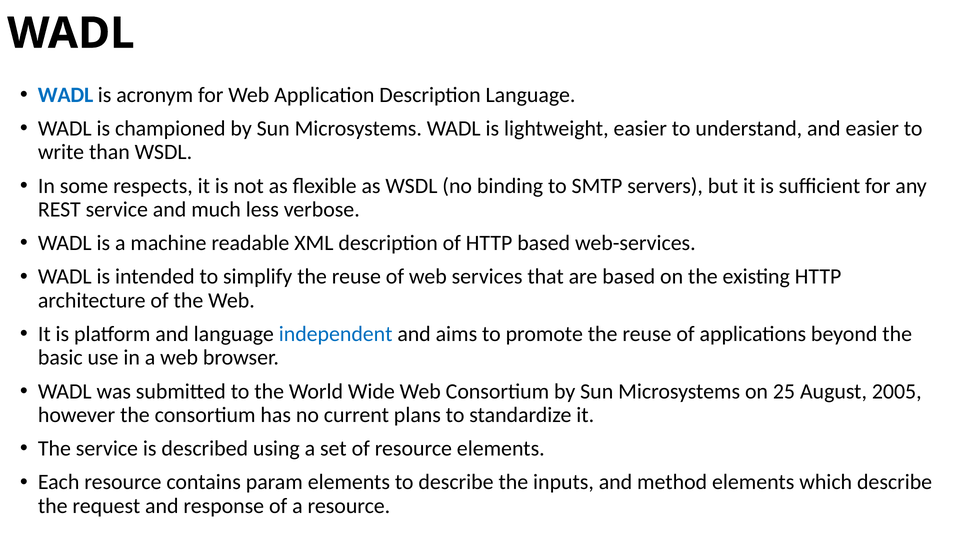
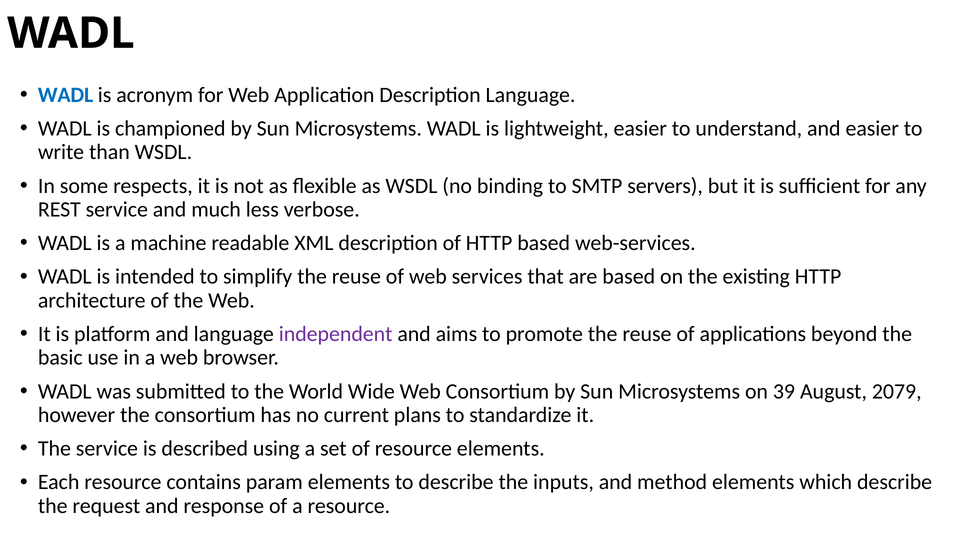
independent colour: blue -> purple (336, 334)
25: 25 -> 39 (784, 391)
2005: 2005 -> 2079 (897, 391)
